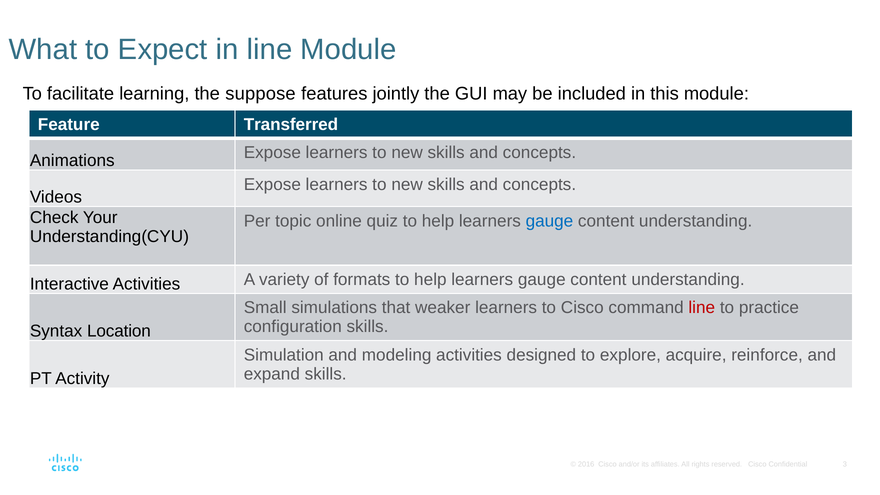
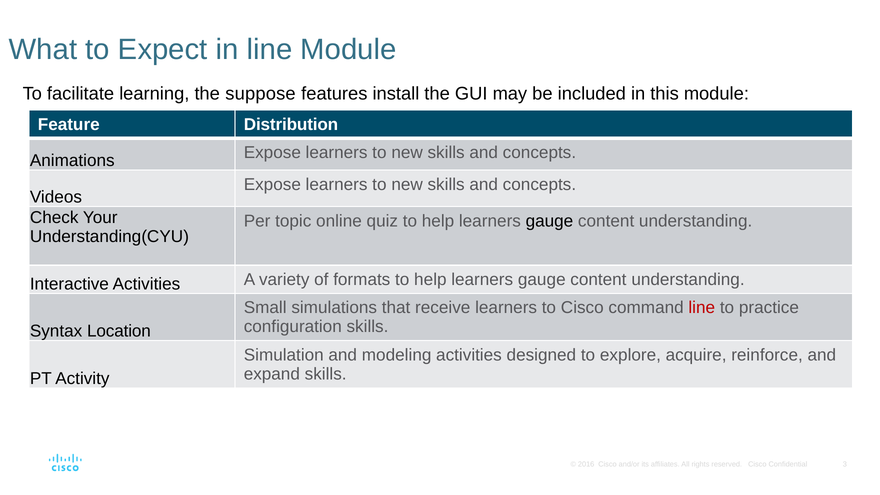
jointly: jointly -> install (396, 94)
Transferred: Transferred -> Distribution (291, 125)
gauge colour: blue -> black (549, 221)
weaker: weaker -> receive (443, 308)
